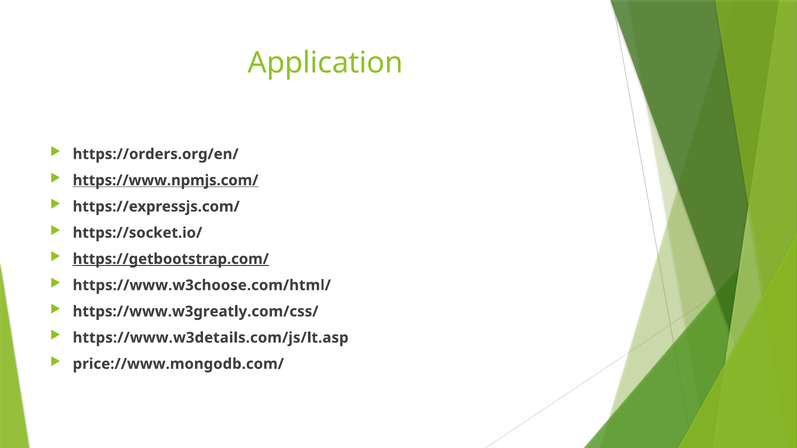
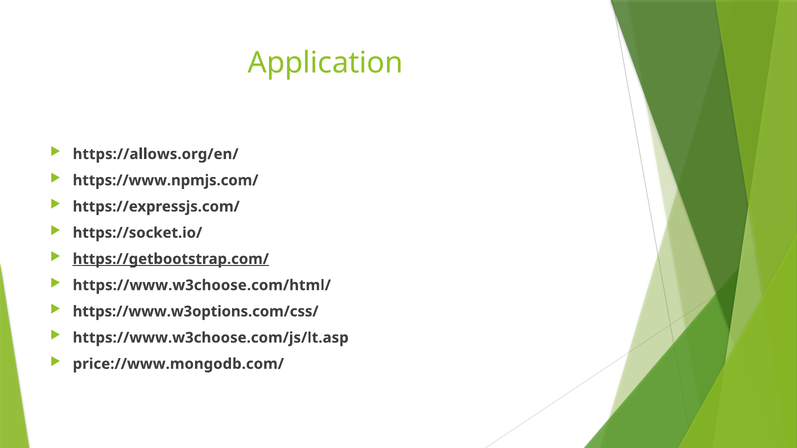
https://orders.org/en/: https://orders.org/en/ -> https://allows.org/en/ (156, 154)
https://www.npmjs.com/ underline: present -> none (166, 180)
https://www.w3greatly.com/css/: https://www.w3greatly.com/css/ -> https://www.w3options.com/css/ (196, 312)
https://www.w3details.com/js/lt.asp: https://www.w3details.com/js/lt.asp -> https://www.w3choose.com/js/lt.asp (211, 338)
